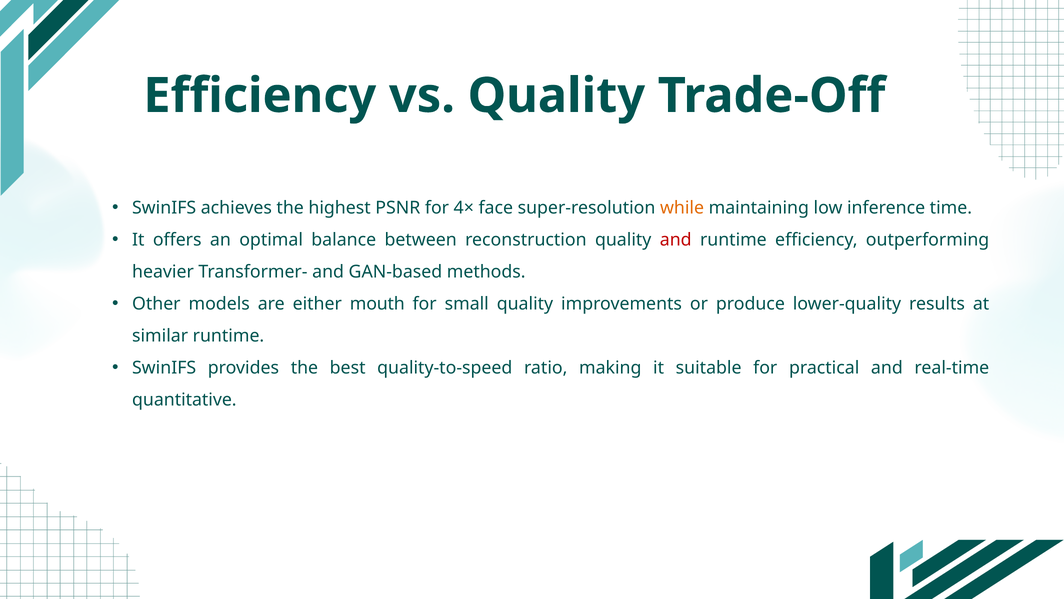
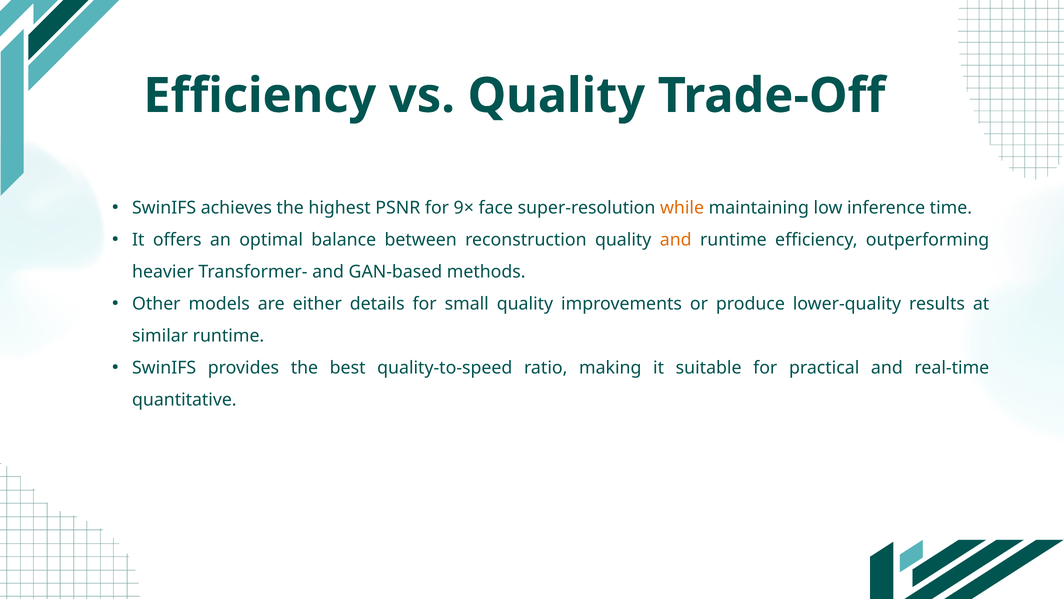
4×: 4× -> 9× (464, 208)
and colour: red -> orange (676, 240)
mouth: mouth -> details (377, 304)
